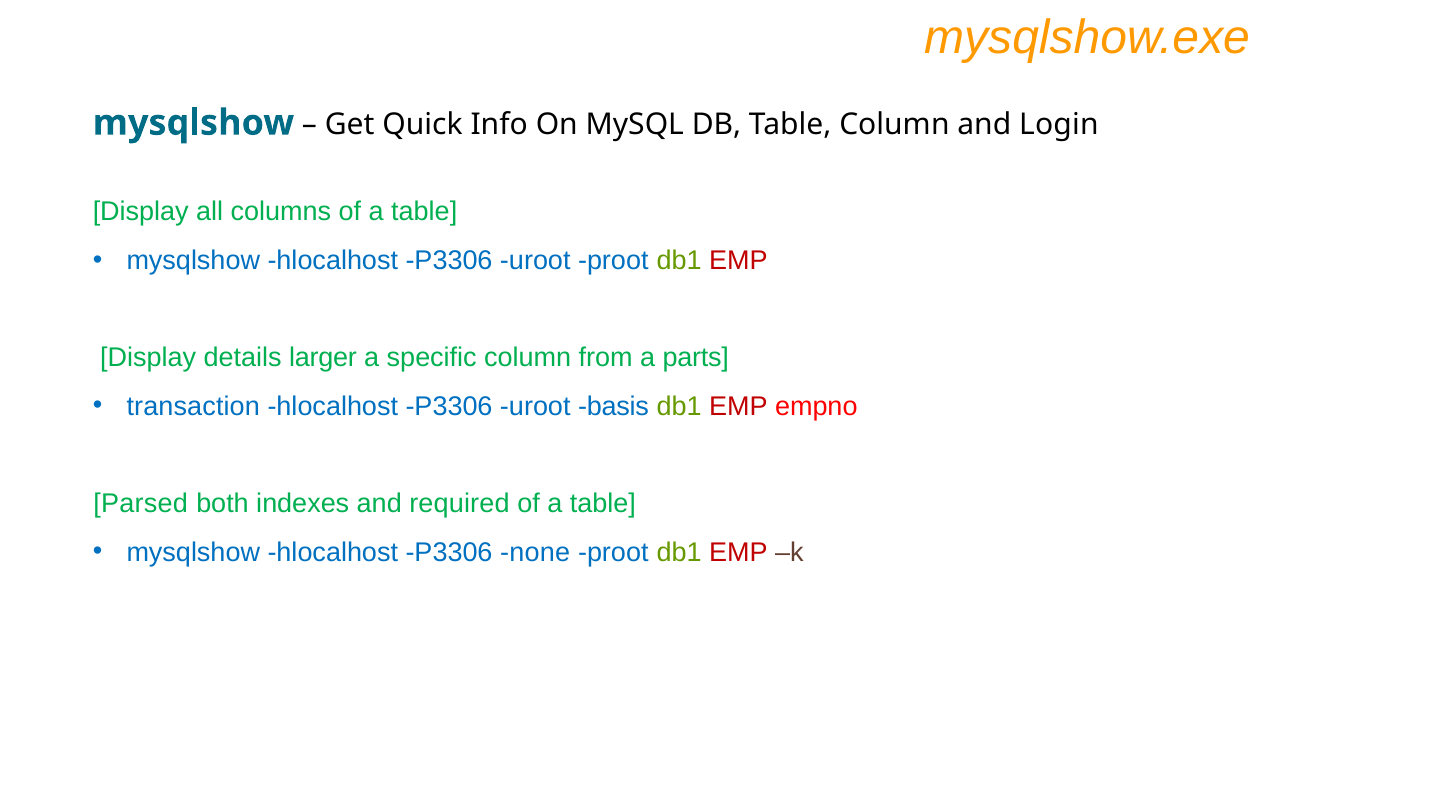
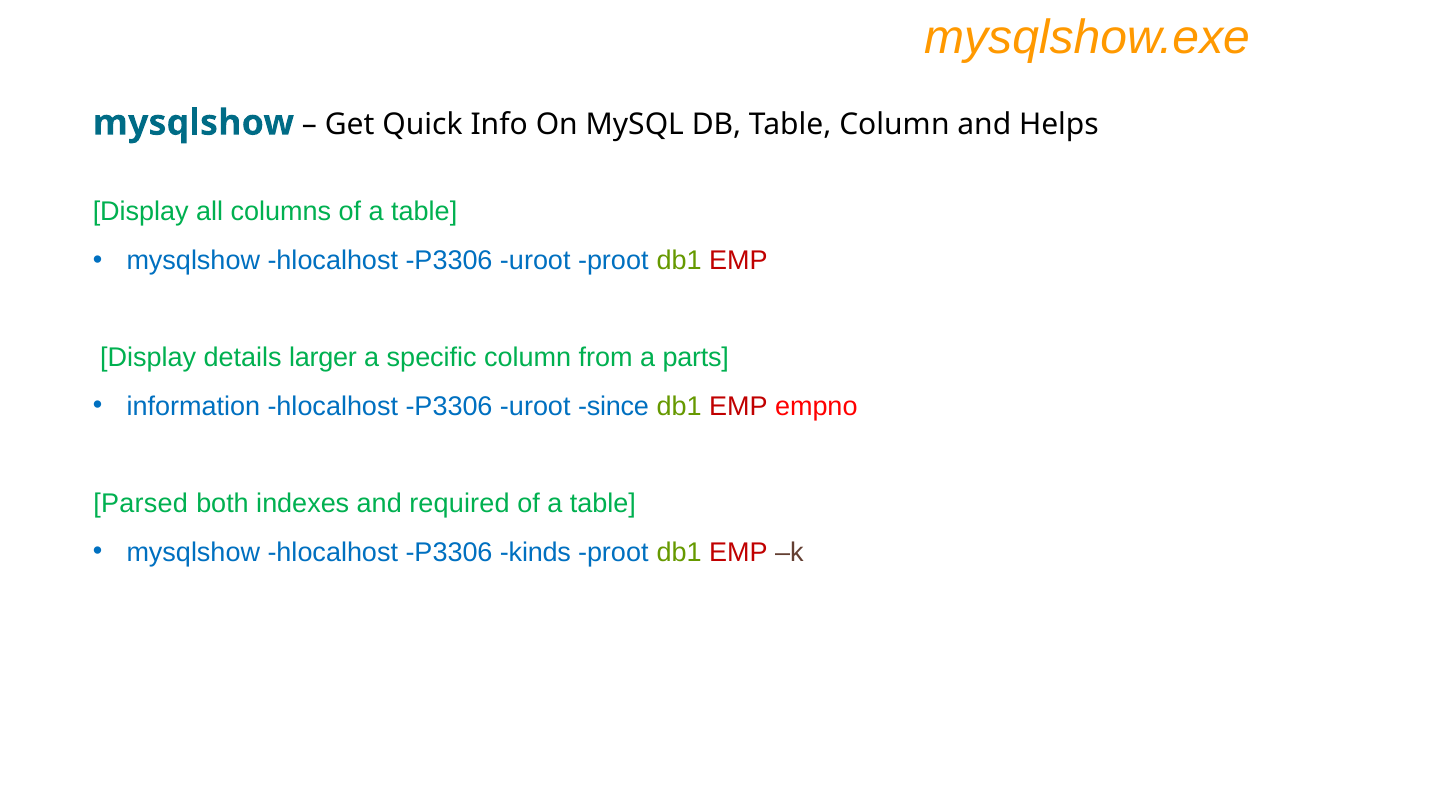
Login: Login -> Helps (1059, 125)
transaction: transaction -> information (193, 407)
basis: basis -> since (613, 407)
none: none -> kinds (535, 553)
